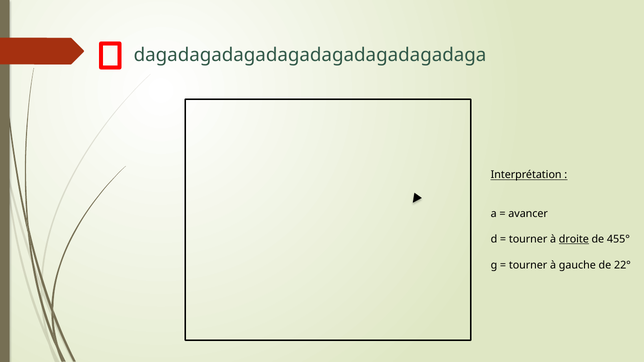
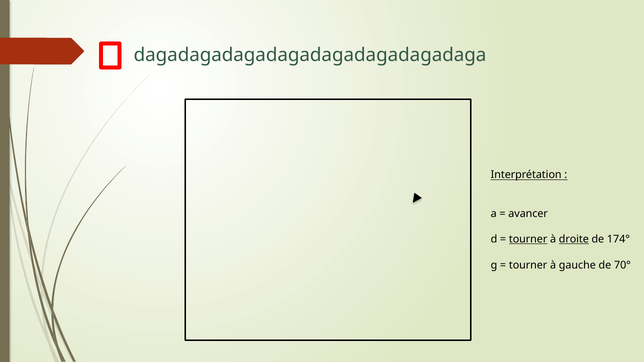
tourner underline: none -> present (528, 239)
455°: 455° -> 174° (618, 239)
22°: 22° -> 70° (622, 265)
